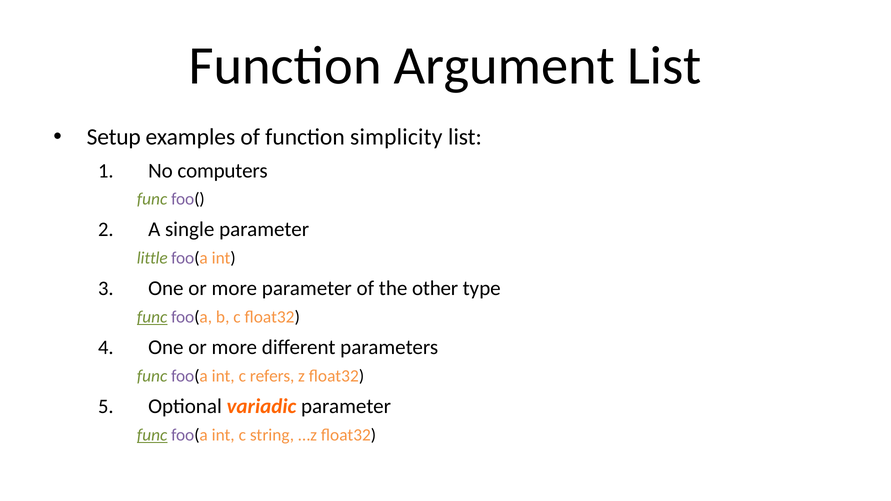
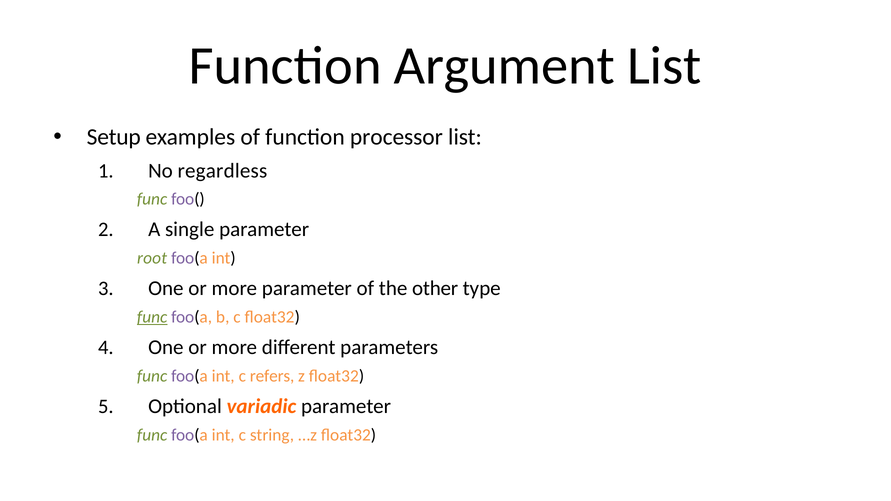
simplicity: simplicity -> processor (396, 137)
computers: computers -> regardless (222, 171)
little: little -> root (152, 258)
func underline: present -> none (152, 435)
